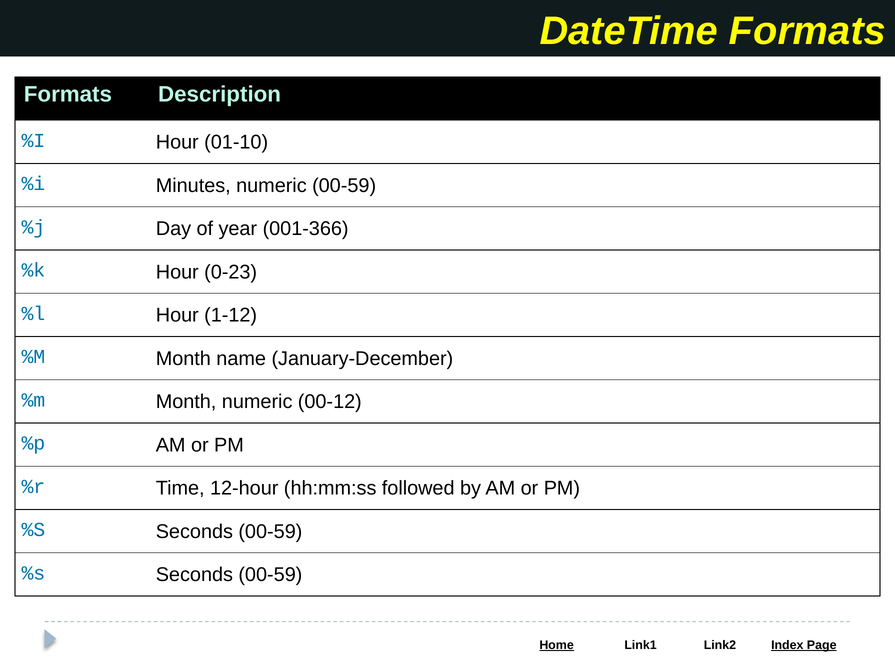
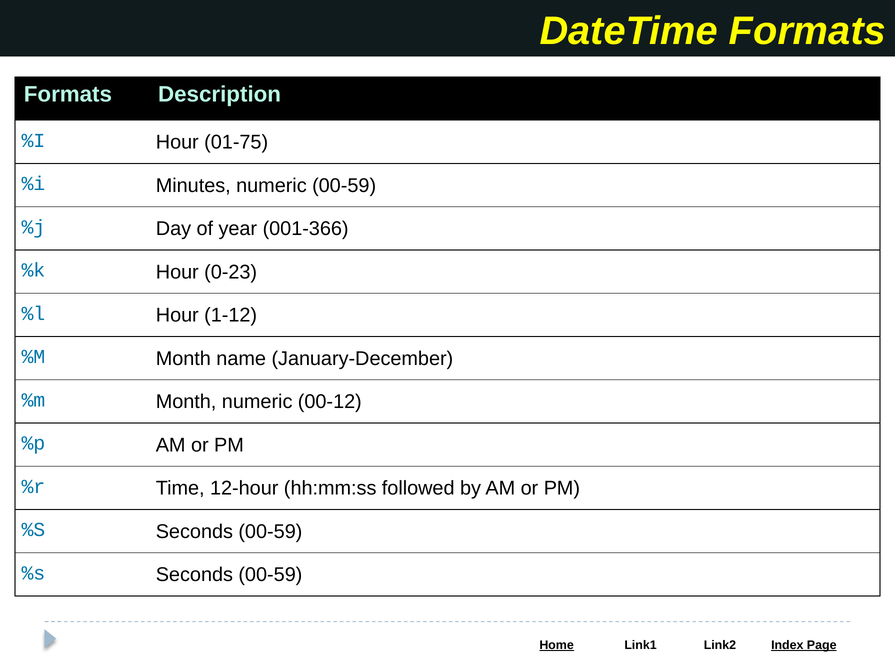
01-10: 01-10 -> 01-75 (236, 142)
